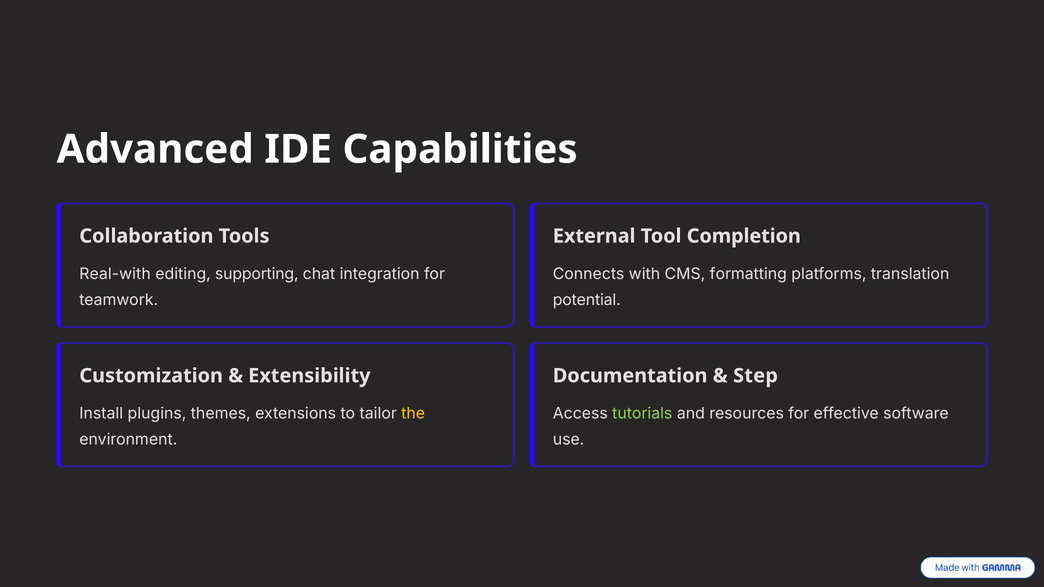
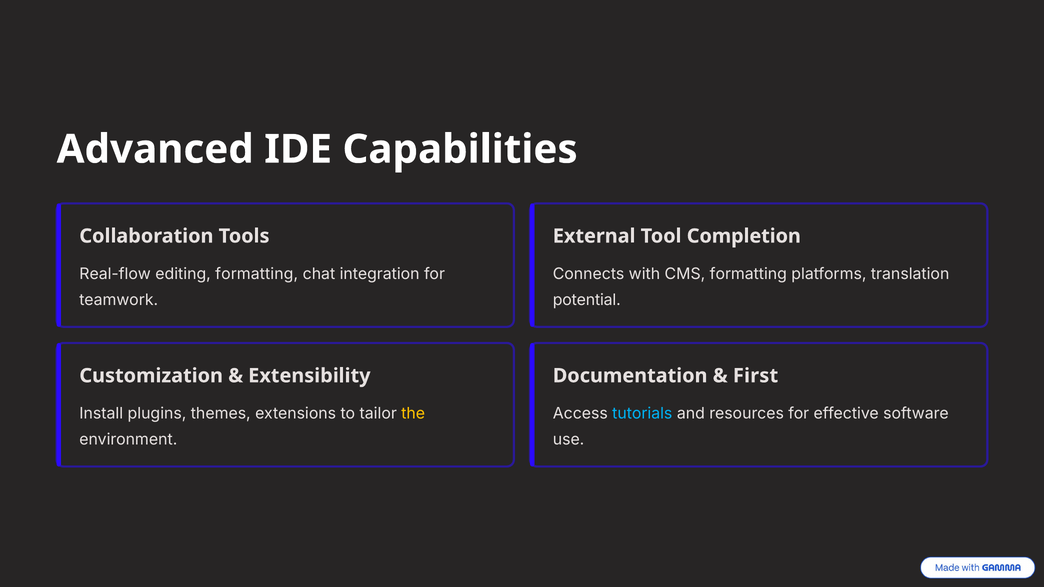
Real-with: Real-with -> Real-flow (115, 274)
editing supporting: supporting -> formatting (257, 274)
Step: Step -> First (756, 376)
tutorials colour: light green -> light blue (642, 414)
